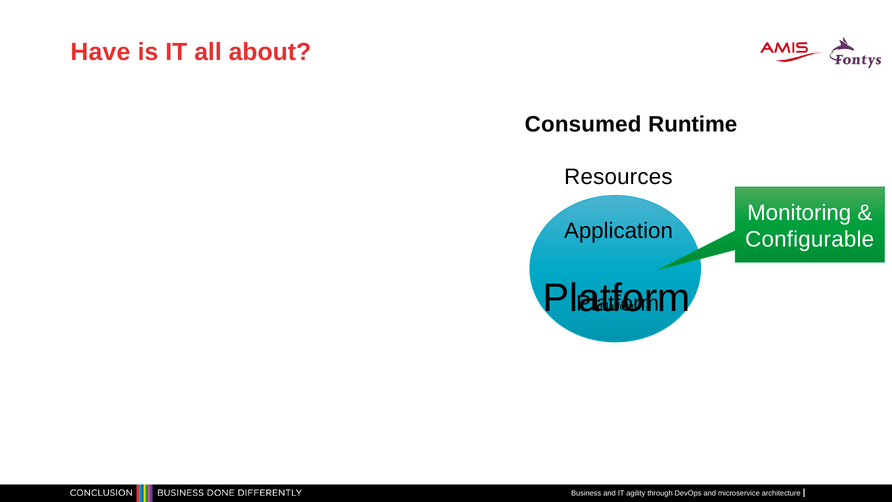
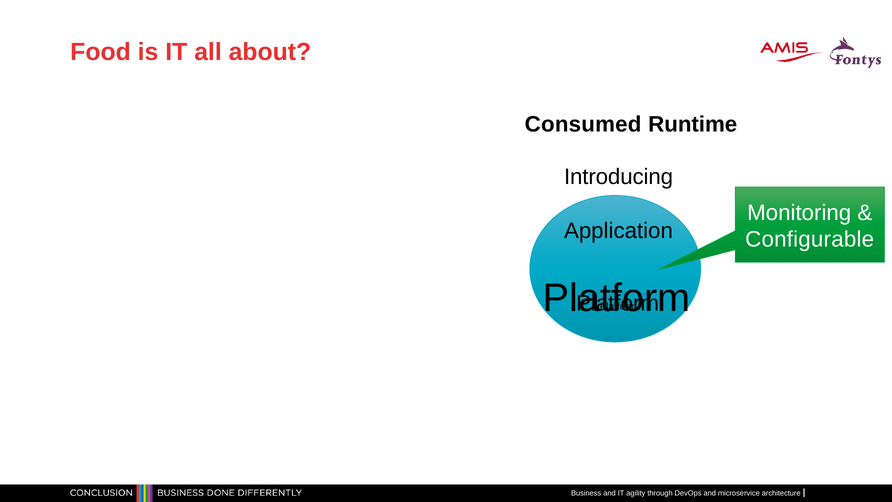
Have: Have -> Food (101, 52)
Resources: Resources -> Introducing (619, 177)
